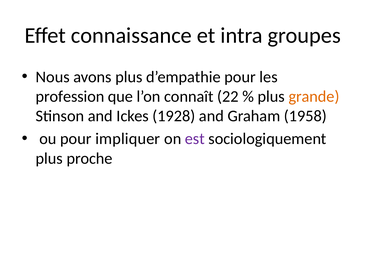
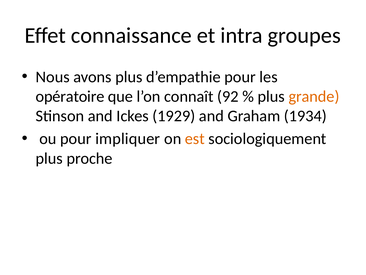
profession: profession -> opératoire (70, 96)
22: 22 -> 92 (228, 96)
1928: 1928 -> 1929 (174, 116)
1958: 1958 -> 1934 (305, 116)
est colour: purple -> orange (195, 139)
